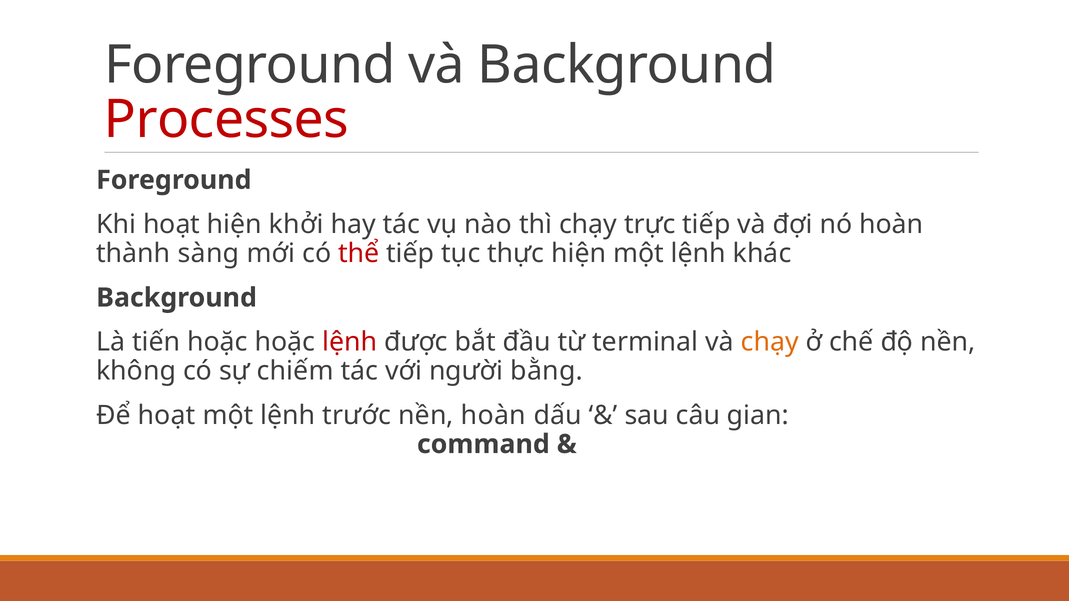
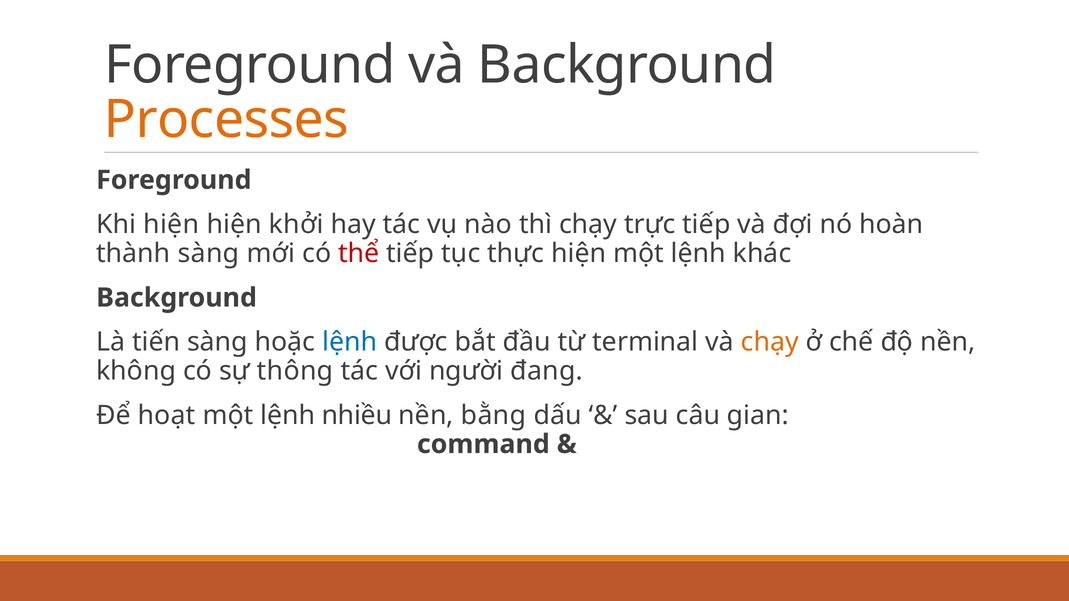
Processes colour: red -> orange (226, 120)
Khi hoạt: hoạt -> hiện (171, 225)
tiến hoặc: hoặc -> sàng (218, 342)
lệnh colour: red -> blue (350, 342)
chiếm: chiếm -> thông (295, 371)
bằng: bằng -> đang (547, 371)
trước: trước -> nhiều (357, 416)
nền hoàn: hoàn -> bằng (494, 416)
